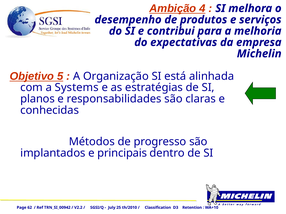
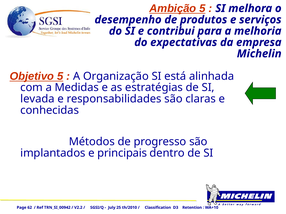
Ambição 4: 4 -> 5 (202, 8)
Systems: Systems -> Medidas (77, 88)
planos: planos -> levada (37, 99)
